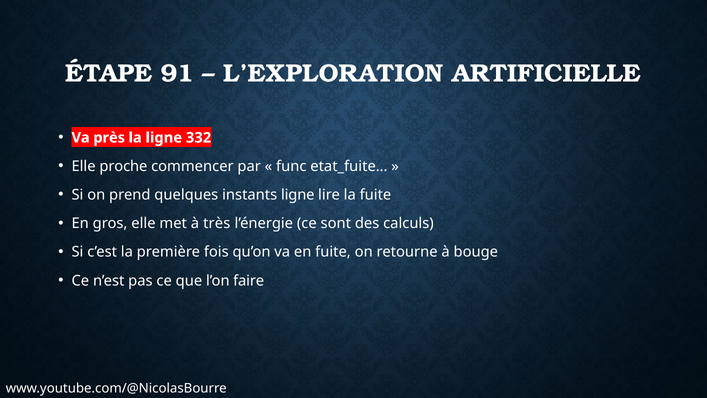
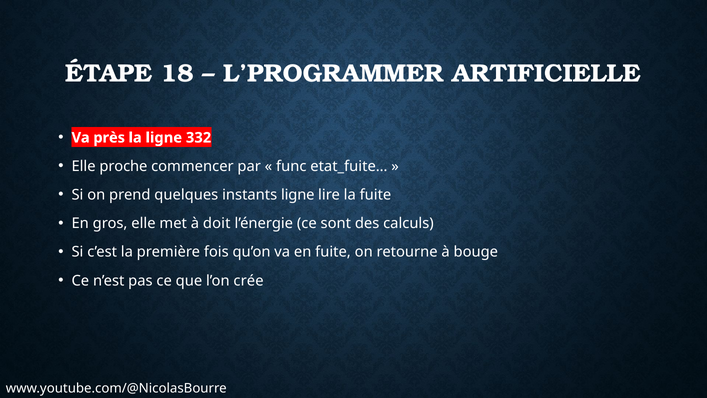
91: 91 -> 18 (177, 74)
L’EXPLORATION: L’EXPLORATION -> L’PROGRAMMER (334, 74)
très: très -> doit (217, 223)
faire: faire -> crée (249, 280)
